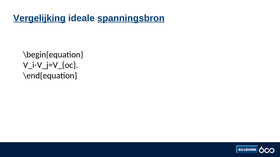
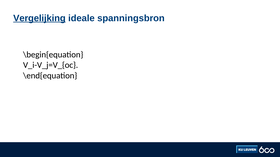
spanningsbron underline: present -> none (131, 18)
